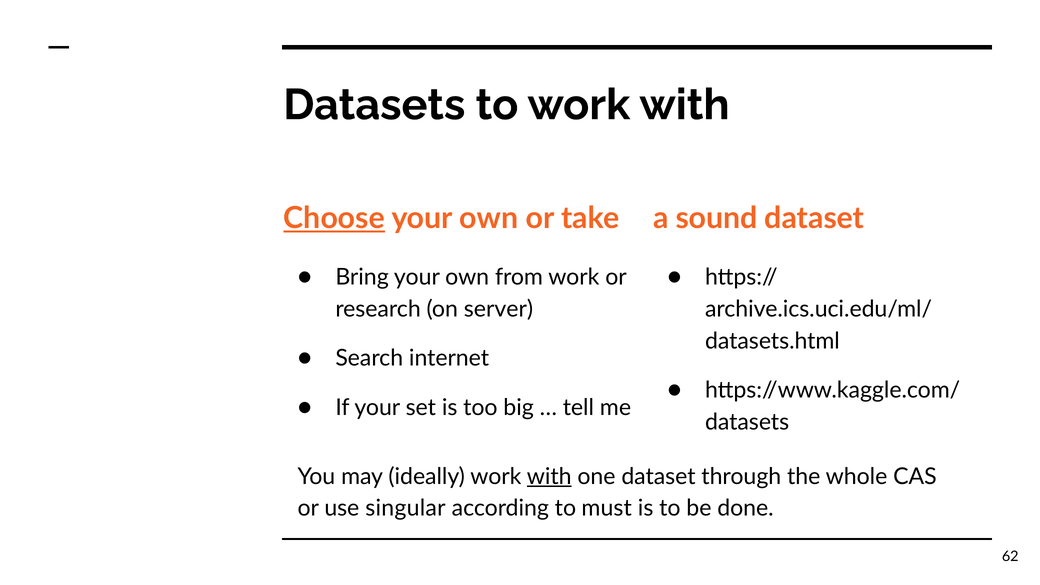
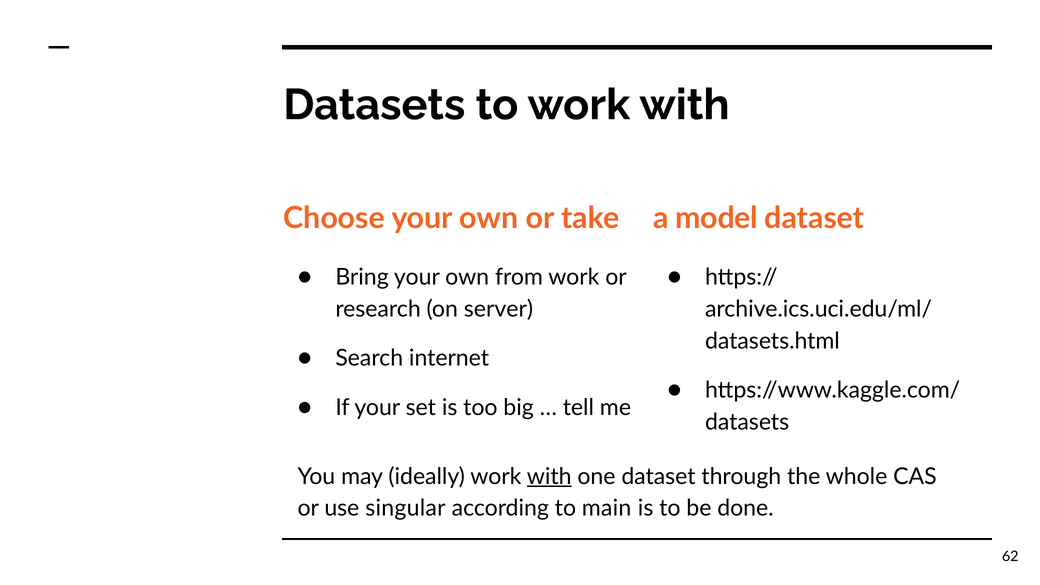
Choose underline: present -> none (334, 218)
sound: sound -> model (717, 218)
must: must -> main (607, 508)
